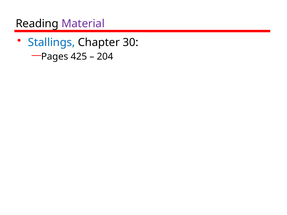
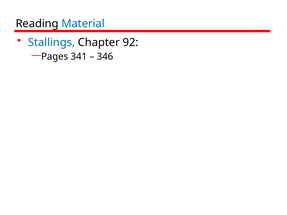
Material colour: purple -> blue (83, 24)
30: 30 -> 92 (131, 42)
425: 425 -> 341 (79, 57)
204: 204 -> 346 (105, 57)
